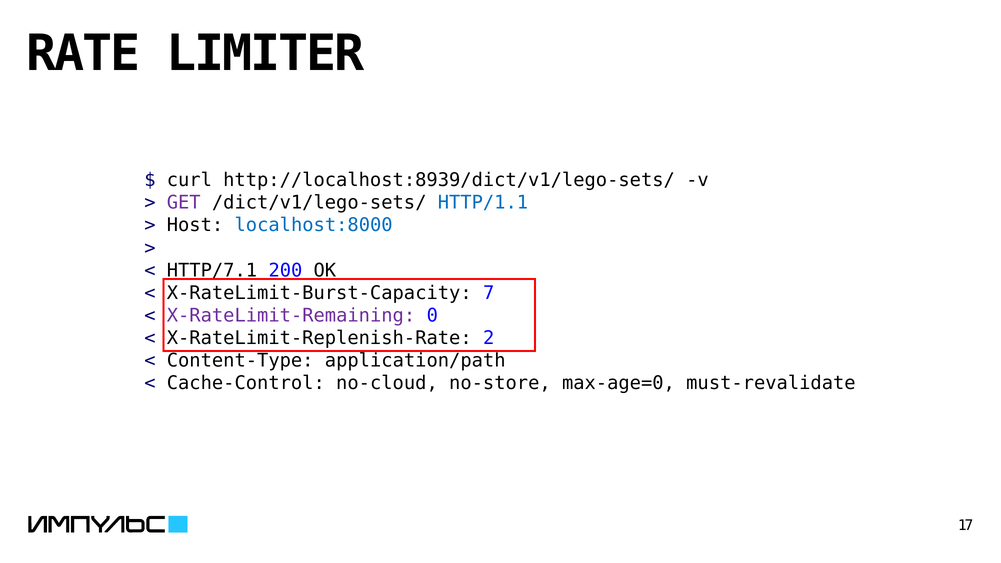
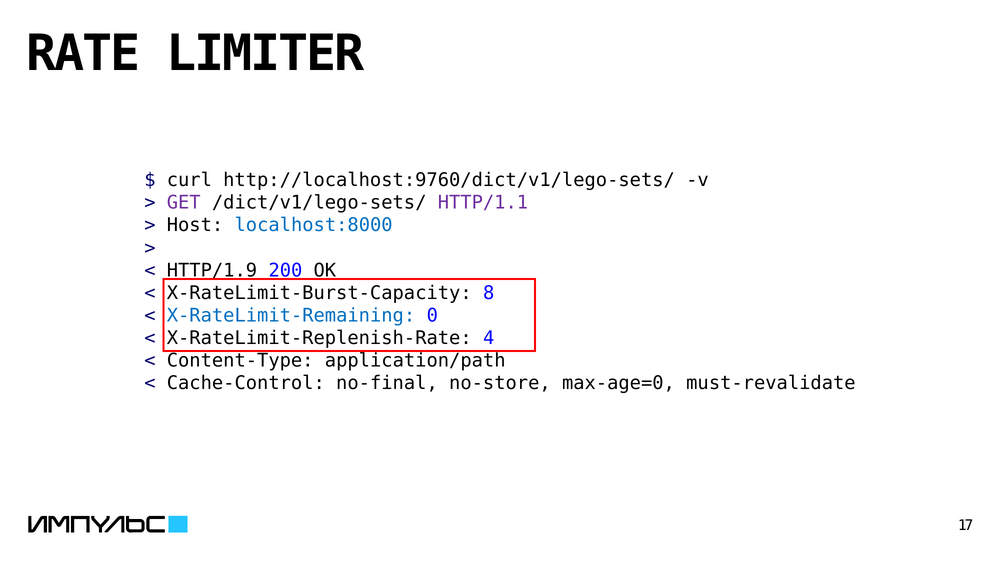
http://localhost:8939/dict/v1/lego-sets/: http://localhost:8939/dict/v1/lego-sets/ -> http://localhost:9760/dict/v1/lego-sets/ (449, 180)
HTTP/1.1 colour: blue -> purple (483, 203)
HTTP/7.1: HTTP/7.1 -> HTTP/1.9 (212, 270)
7: 7 -> 8 (489, 293)
X-RateLimit-Remaining colour: purple -> blue (291, 315)
2: 2 -> 4 (489, 338)
no-cloud: no-cloud -> no-final (387, 383)
